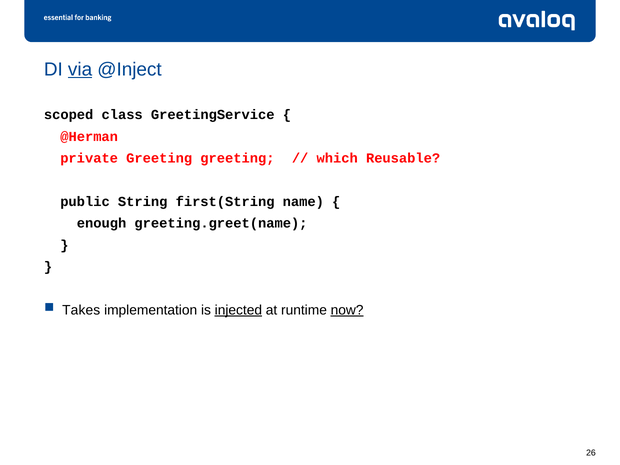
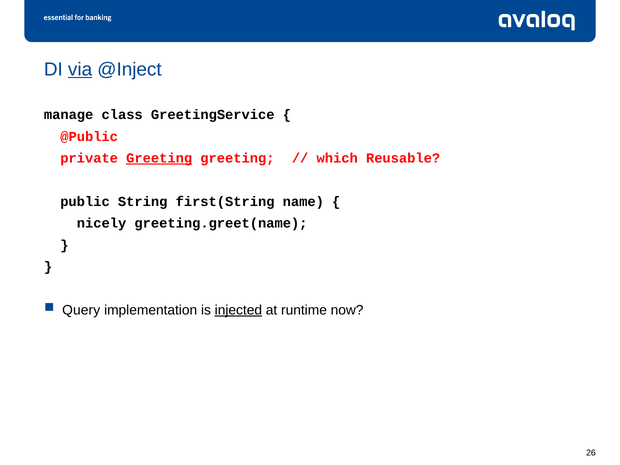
scoped: scoped -> manage (69, 115)
@Herman: @Herman -> @Public (89, 137)
Greeting underline: none -> present (159, 158)
enough: enough -> nicely (102, 223)
Takes: Takes -> Query (81, 310)
now underline: present -> none (347, 310)
